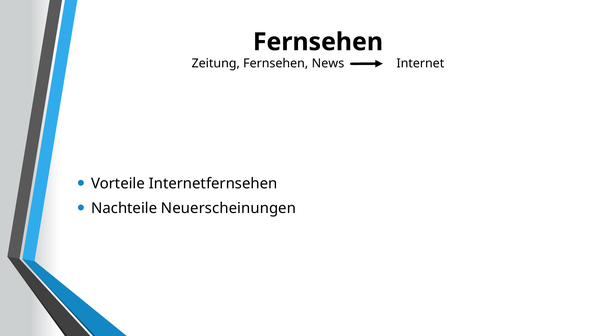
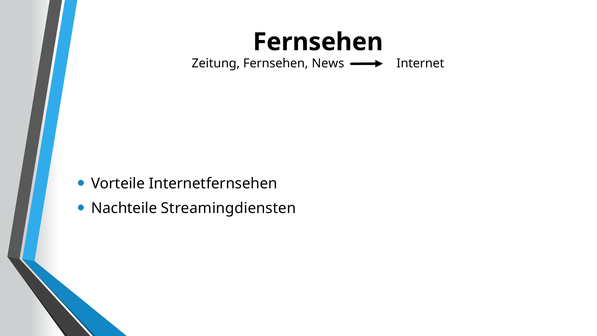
Neuerscheinungen: Neuerscheinungen -> Streamingdiensten (229, 208)
